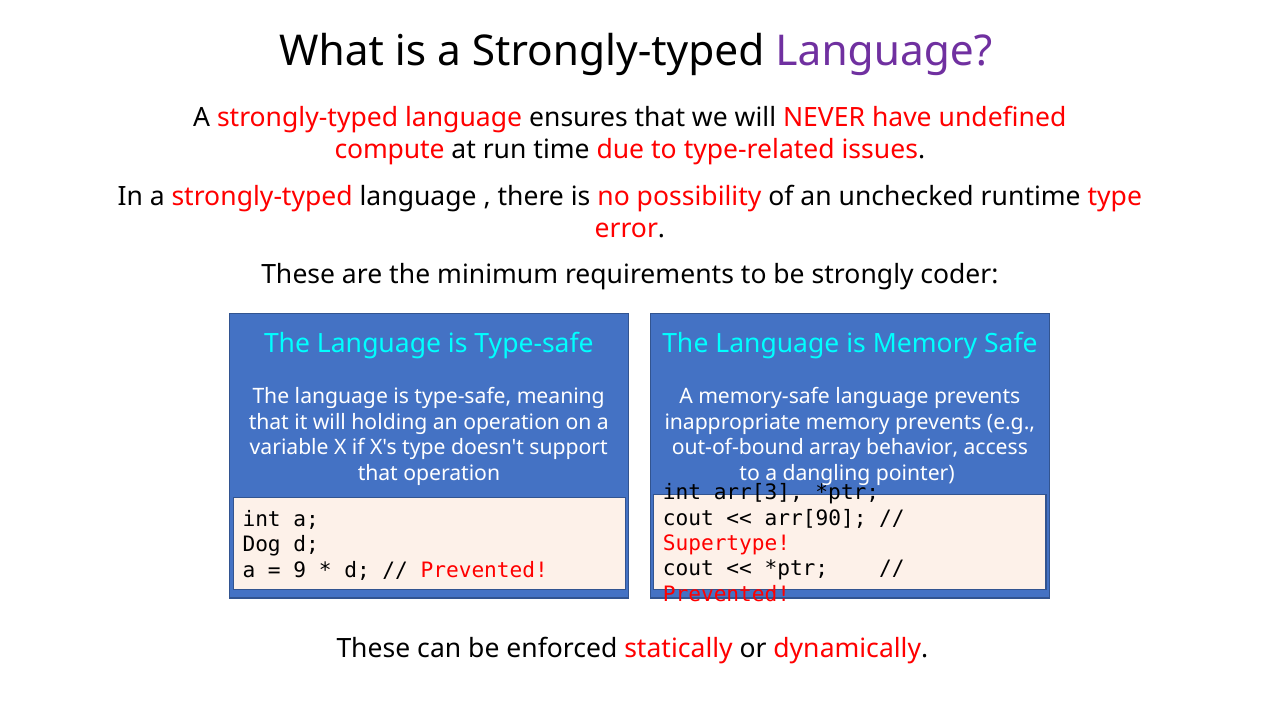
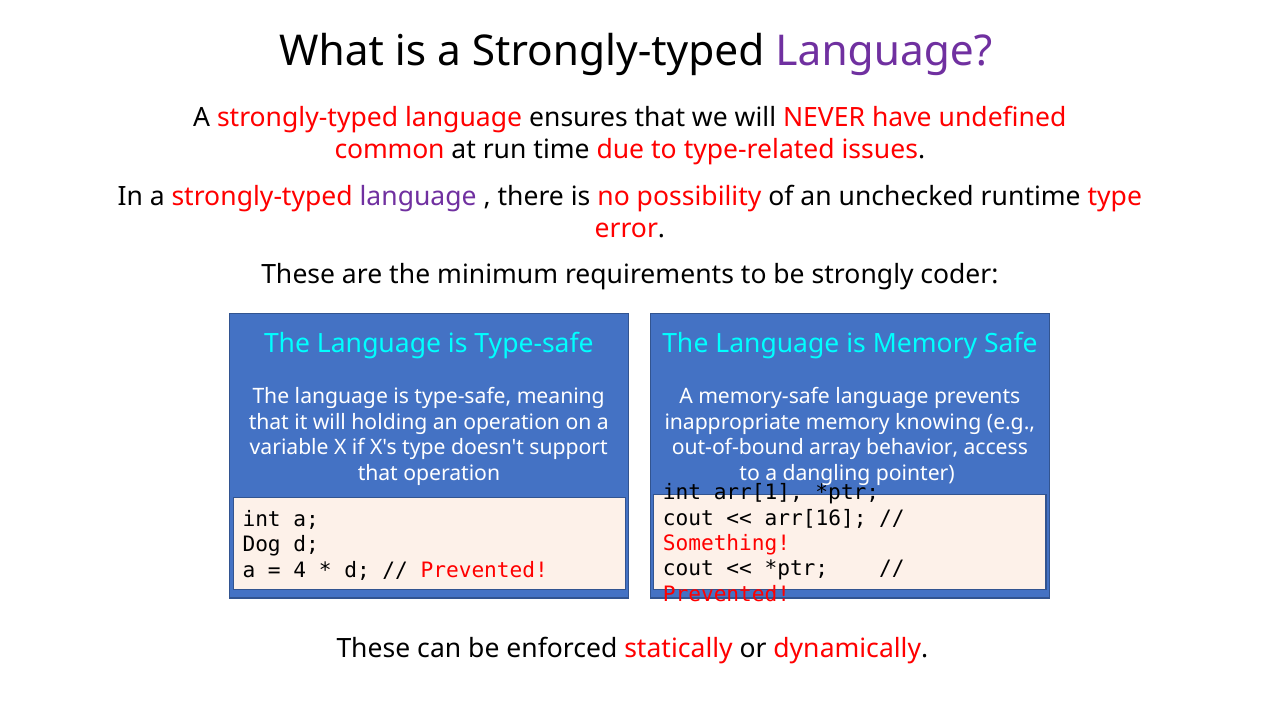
compute: compute -> common (390, 149)
language colour: black -> purple (418, 197)
memory prevents: prevents -> knowing (938, 422)
arr[3: arr[3 -> arr[1 (758, 492)
arr[90: arr[90 -> arr[16 (816, 518)
Supertype: Supertype -> Something (726, 543)
9: 9 -> 4 (300, 570)
